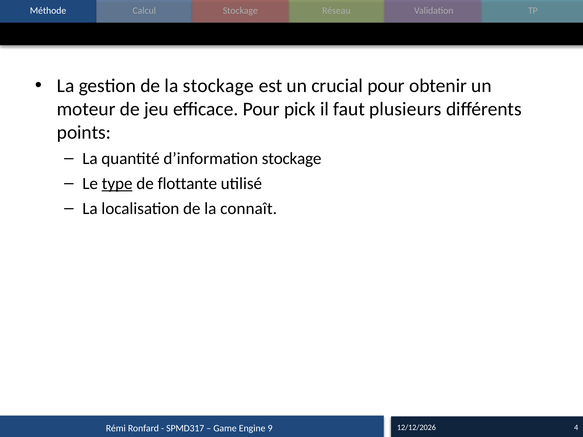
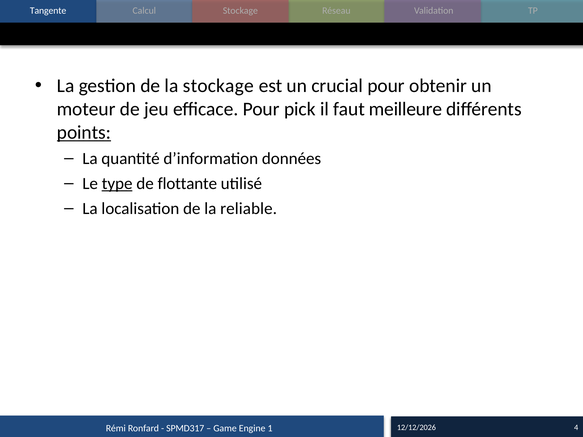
Méthode: Méthode -> Tangente (48, 10)
plusieurs: plusieurs -> meilleure (406, 109)
points underline: none -> present (84, 132)
d’information stockage: stockage -> données (292, 159)
connaît: connaît -> reliable (249, 209)
9: 9 -> 1 (270, 428)
